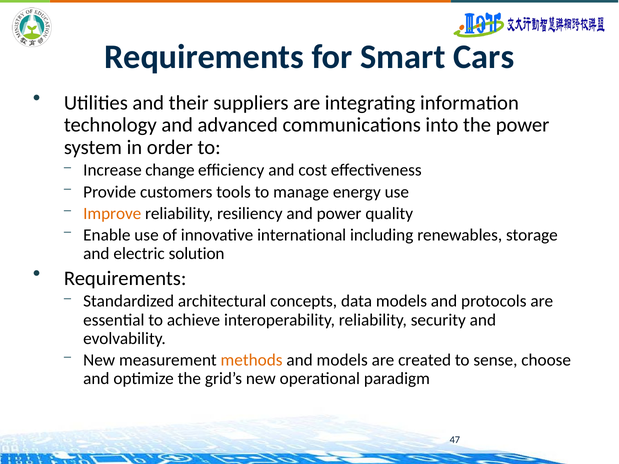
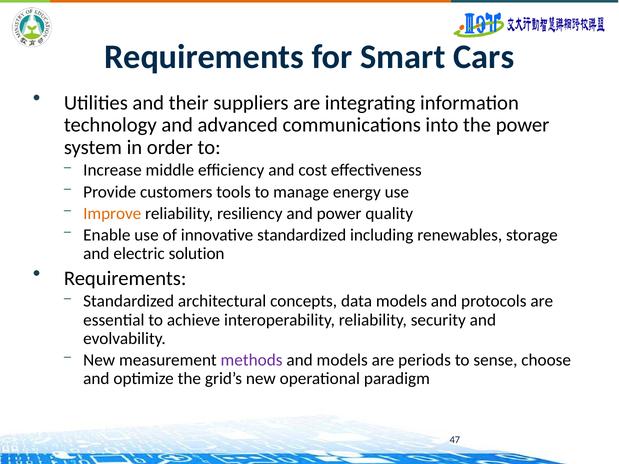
change: change -> middle (170, 170)
innovative international: international -> standardized (302, 235)
methods colour: orange -> purple (252, 360)
created: created -> periods (425, 360)
